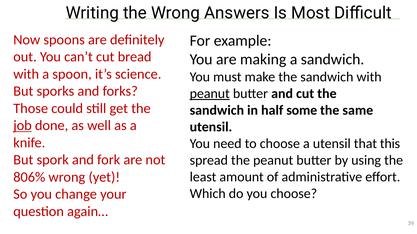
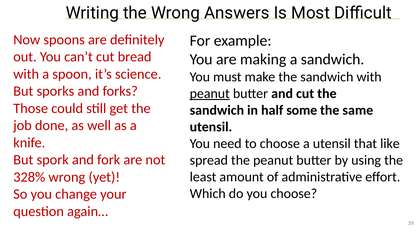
job underline: present -> none (22, 126)
this: this -> like (390, 144)
806%: 806% -> 328% (29, 177)
